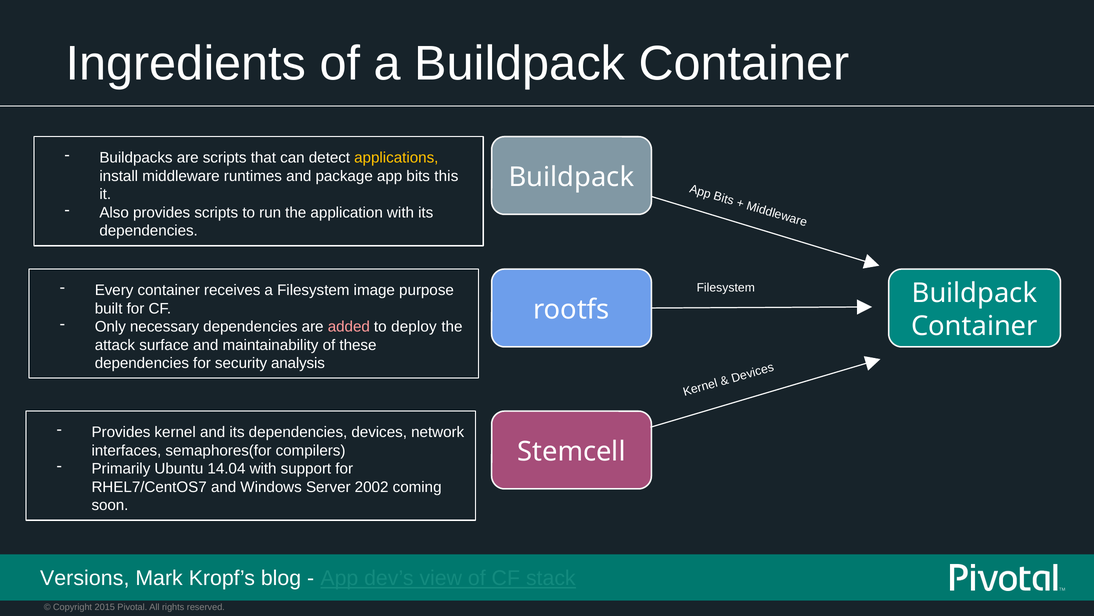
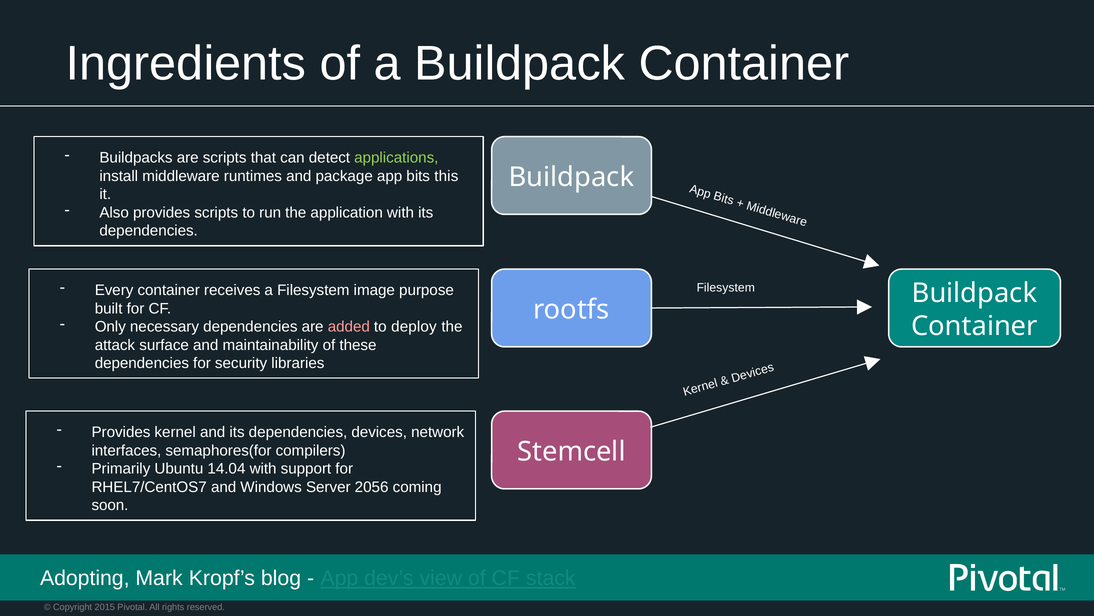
applications colour: yellow -> light green (396, 158)
analysis: analysis -> libraries (298, 363)
2002: 2002 -> 2056 (372, 487)
Versions: Versions -> Adopting (85, 578)
